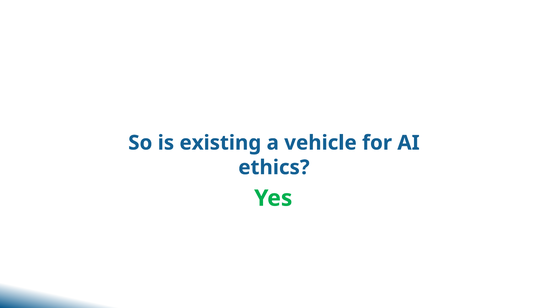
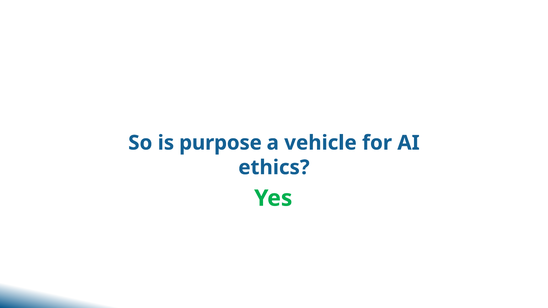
existing: existing -> purpose (220, 143)
